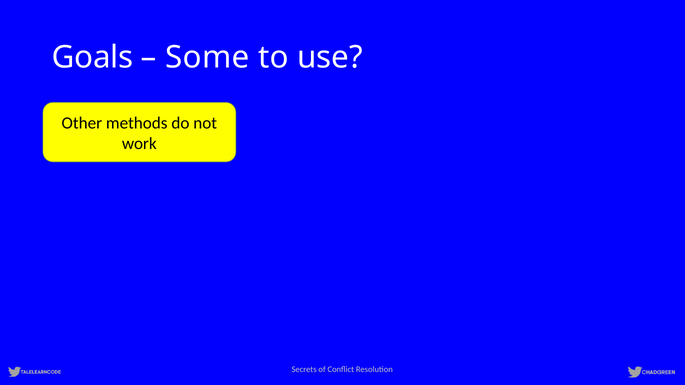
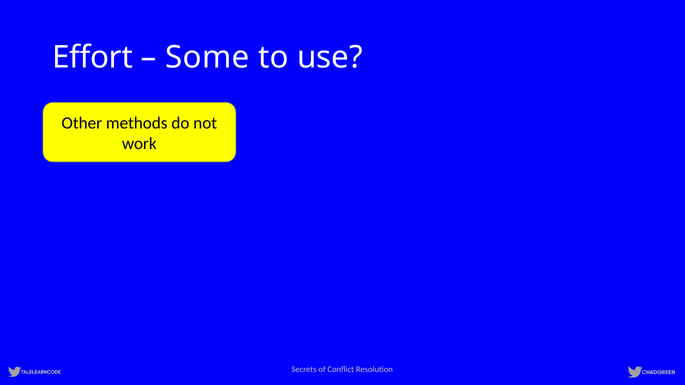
Goals: Goals -> Effort (93, 58)
